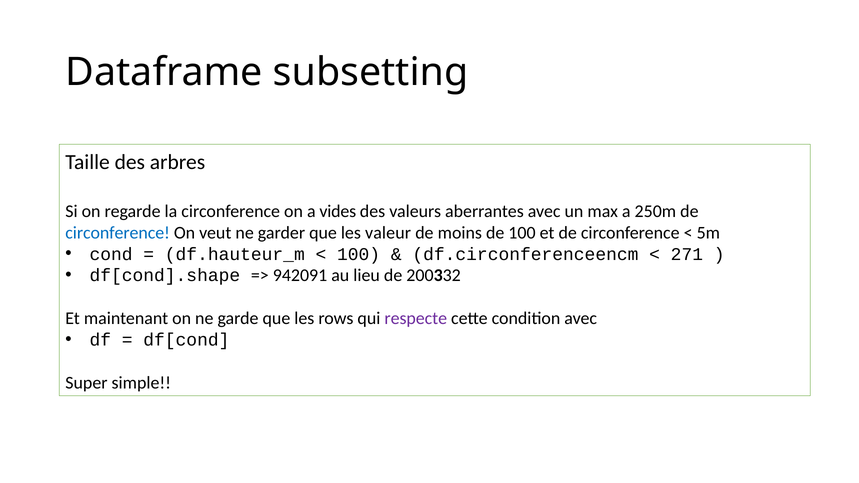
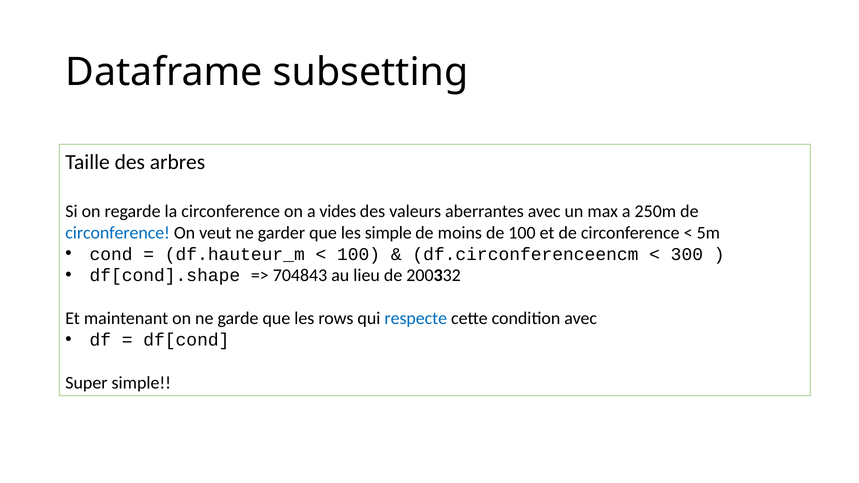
les valeur: valeur -> simple (388, 233)
271: 271 -> 300 (687, 254)
942091: 942091 -> 704843 (300, 276)
respecte colour: purple -> blue (416, 319)
